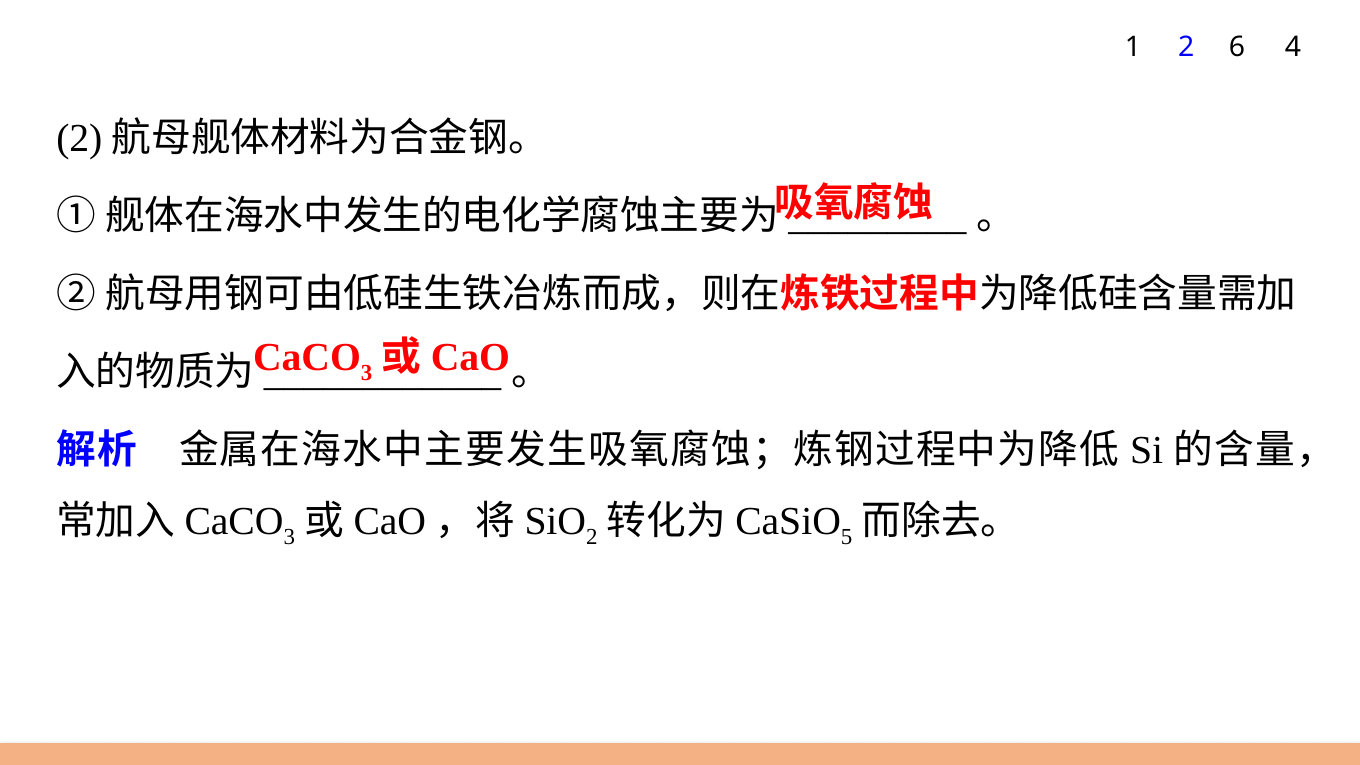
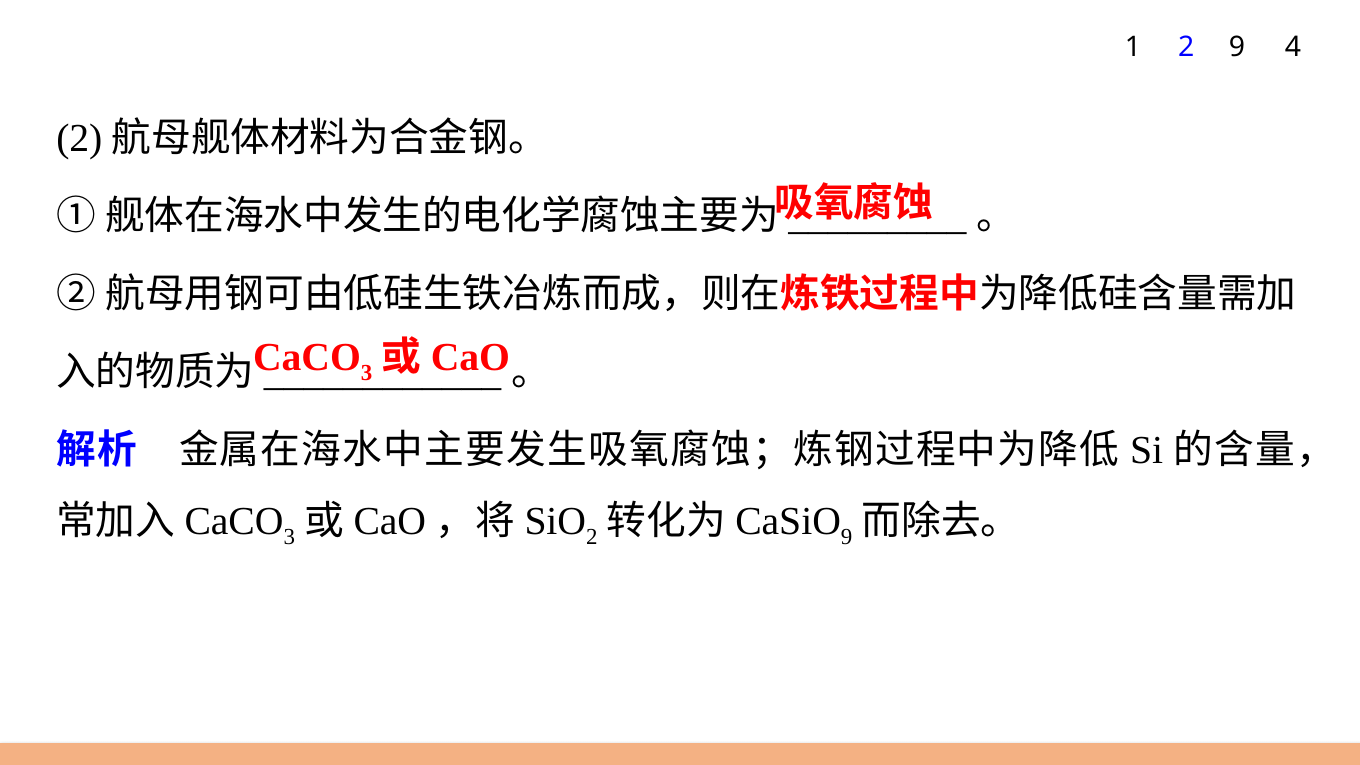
2 6: 6 -> 9 (1237, 47)
5: 5 -> 9 (847, 537)
